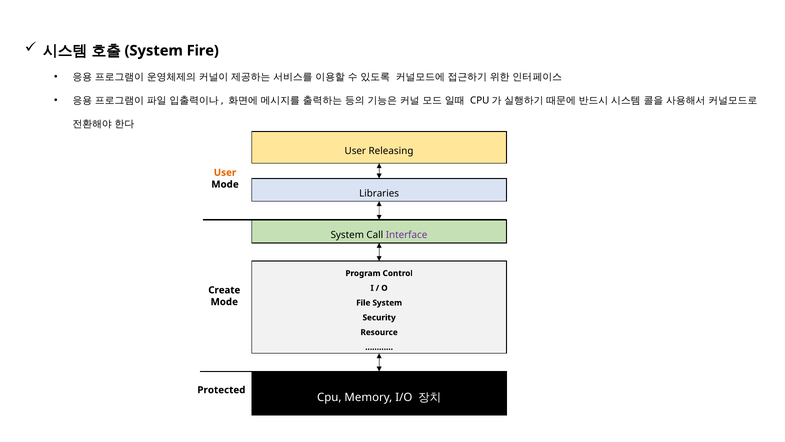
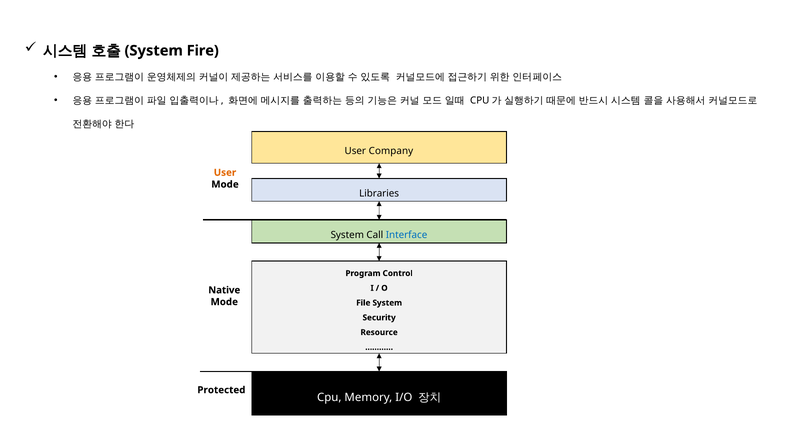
Releasing: Releasing -> Company (391, 151)
Interface colour: purple -> blue (407, 235)
Create: Create -> Native (224, 290)
